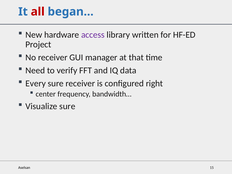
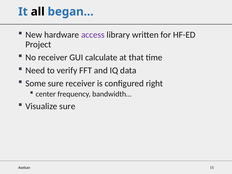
all colour: red -> black (38, 12)
manager: manager -> calculate (101, 57)
Every: Every -> Some (36, 83)
